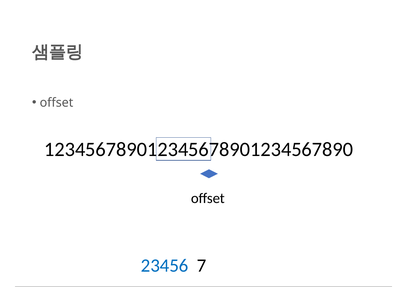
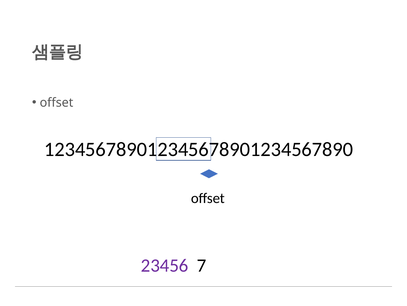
23456 colour: blue -> purple (165, 265)
